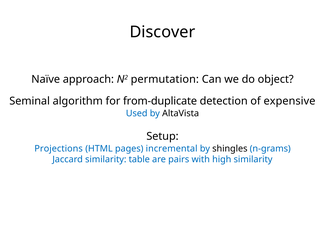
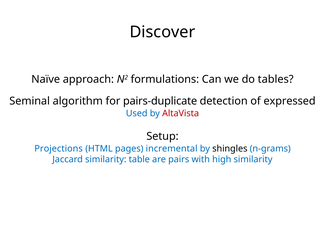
permutation: permutation -> formulations (165, 79)
object: object -> tables (276, 79)
from-duplicate: from-duplicate -> pairs-duplicate (160, 101)
expensive: expensive -> expressed (290, 101)
AltaVista colour: black -> red (181, 113)
